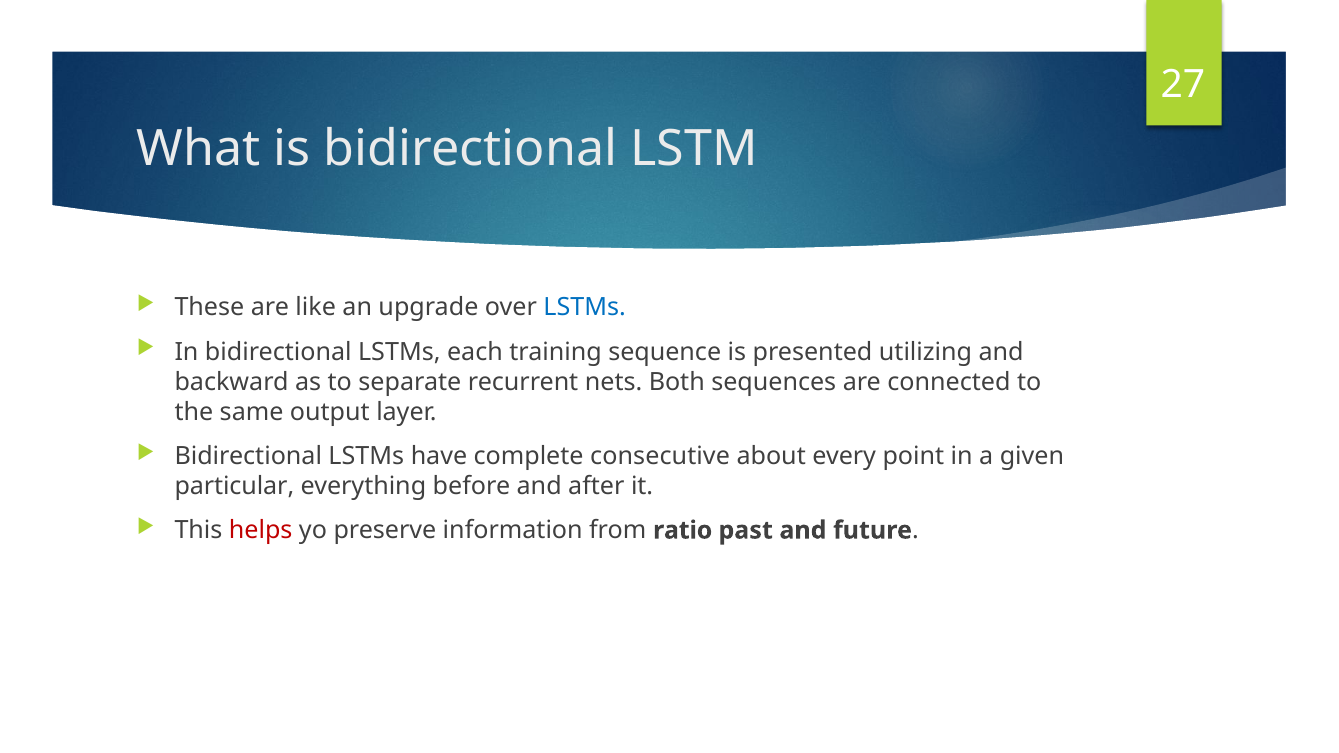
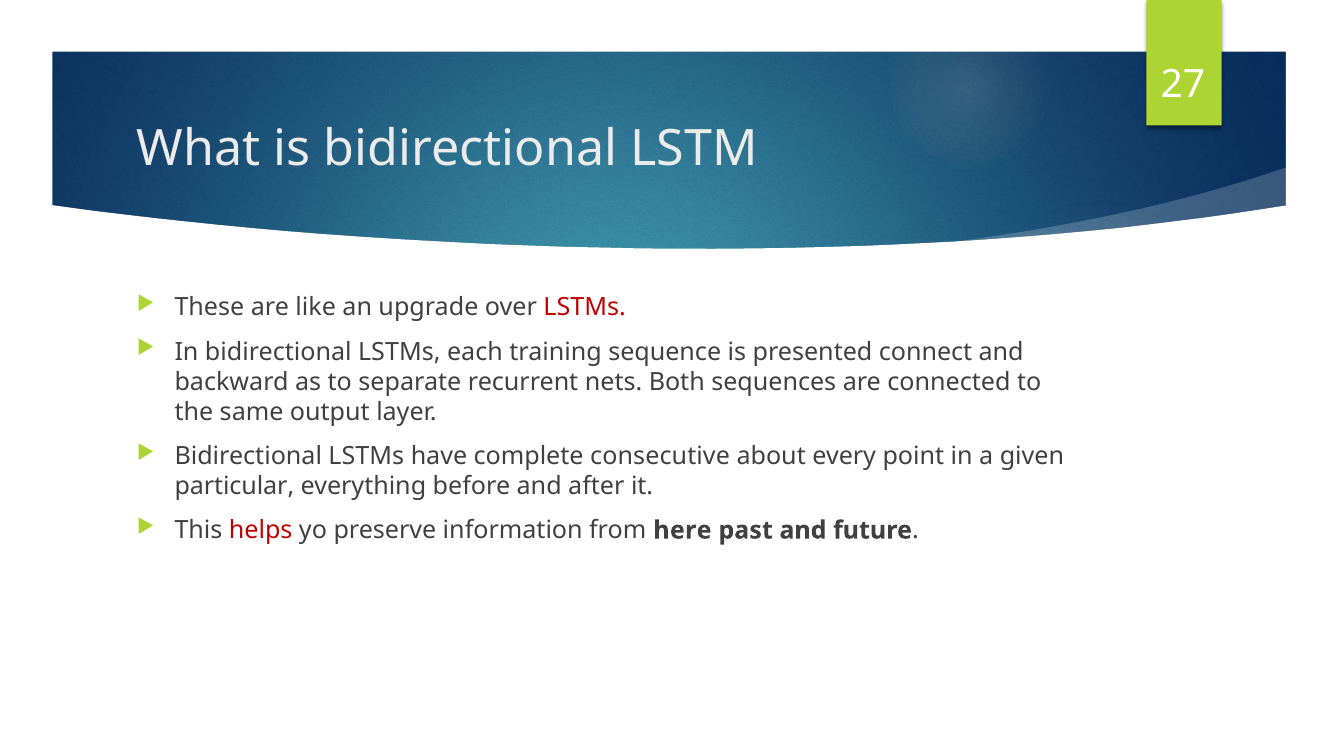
LSTMs colour: blue -> red (585, 308)
utilizing: utilizing -> connect (926, 352)
ratio: ratio -> here (682, 530)
